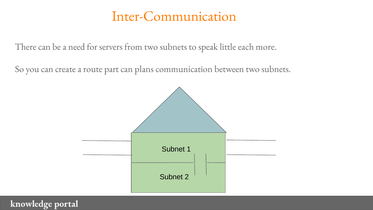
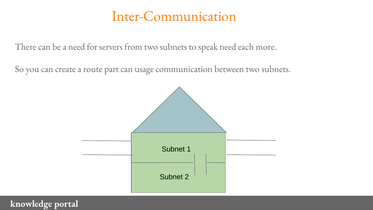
speak little: little -> need (228, 47)
plans: plans -> usage (144, 69)
